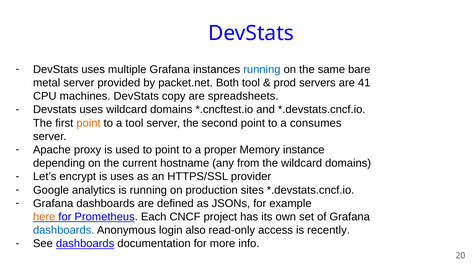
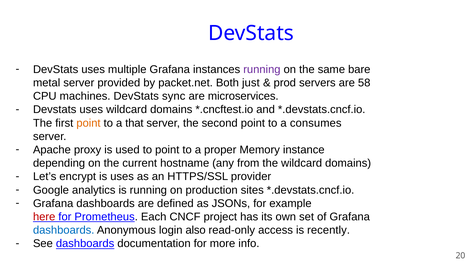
running colour: blue -> purple (262, 69)
Both tool: tool -> just (251, 83)
41: 41 -> 58 (364, 83)
copy: copy -> sync (174, 96)
spreadsheets: spreadsheets -> microservices (243, 96)
a tool: tool -> that (134, 123)
here colour: orange -> red (44, 216)
